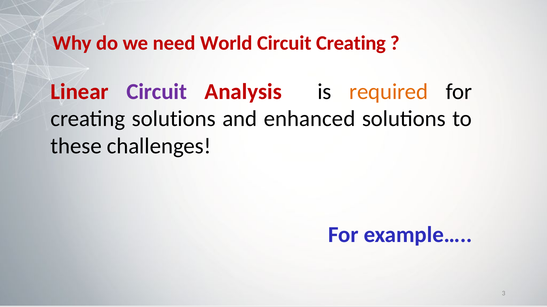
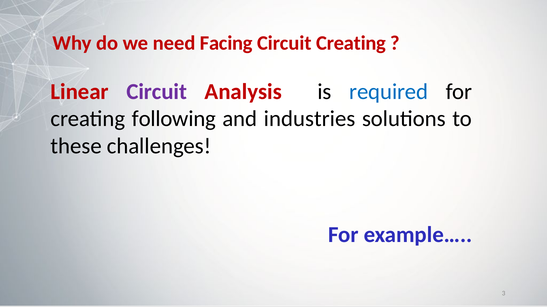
World: World -> Facing (226, 43)
required colour: orange -> blue (389, 92)
creating solutions: solutions -> following (174, 119)
enhanced: enhanced -> industries (310, 119)
